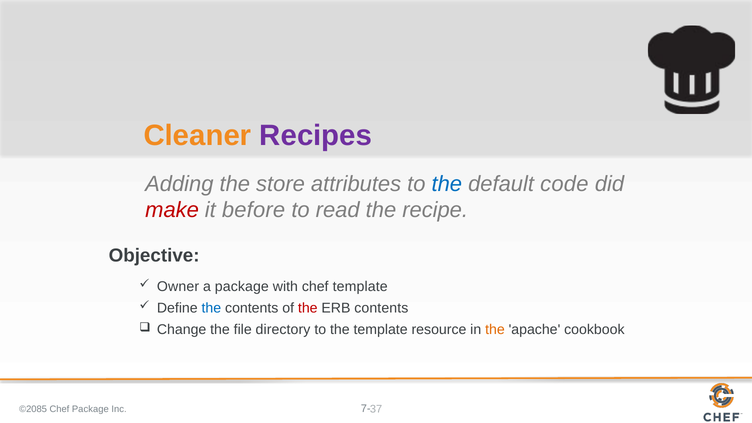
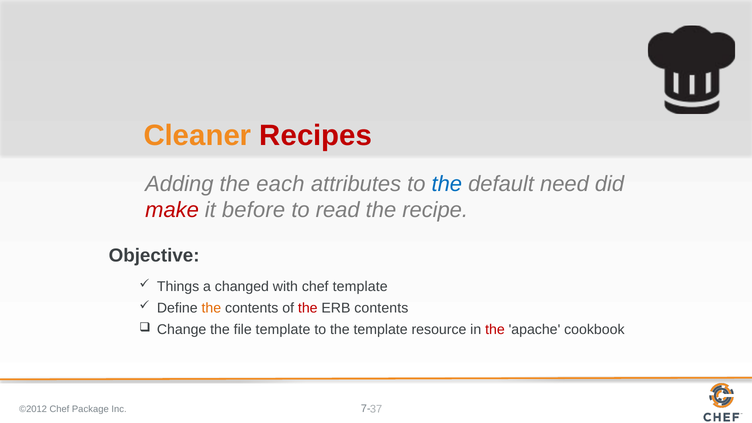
Recipes colour: purple -> red (316, 135)
store: store -> each (280, 184)
code: code -> need (564, 184)
Owner: Owner -> Things (178, 287)
a package: package -> changed (242, 287)
the colour: blue -> orange (211, 308)
file directory: directory -> template (283, 330)
the colour: orange -> red (495, 330)
©2085: ©2085 -> ©2012 (33, 409)
